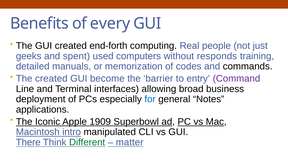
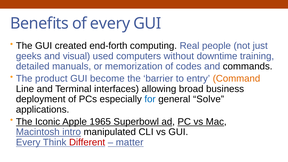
spent: spent -> visual (76, 56)
responds: responds -> downtime (217, 56)
The created: created -> product (51, 78)
Command colour: purple -> orange (236, 78)
Notes: Notes -> Solve (209, 99)
1909: 1909 -> 1965 (100, 122)
There: There -> Every (28, 142)
Different colour: green -> red (87, 142)
